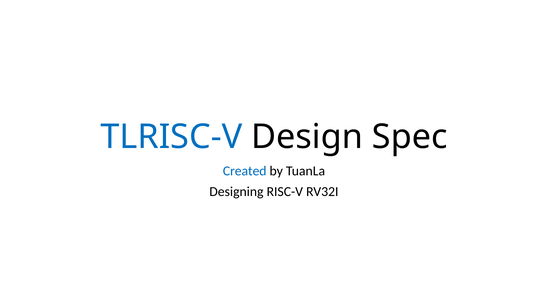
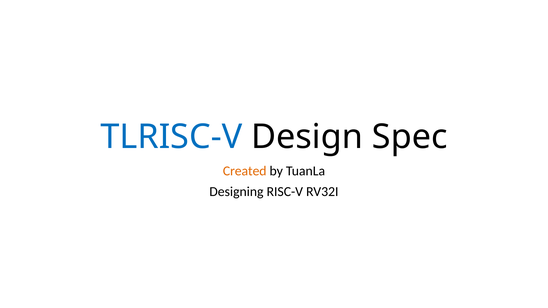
Created colour: blue -> orange (245, 171)
